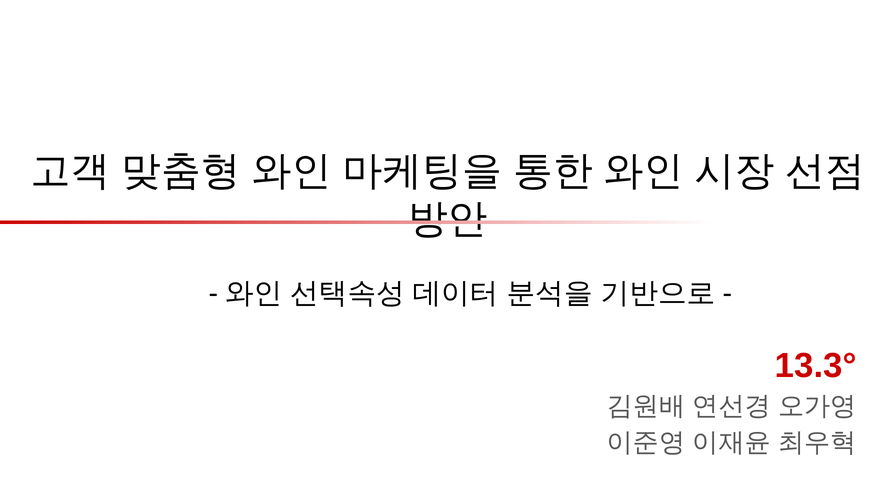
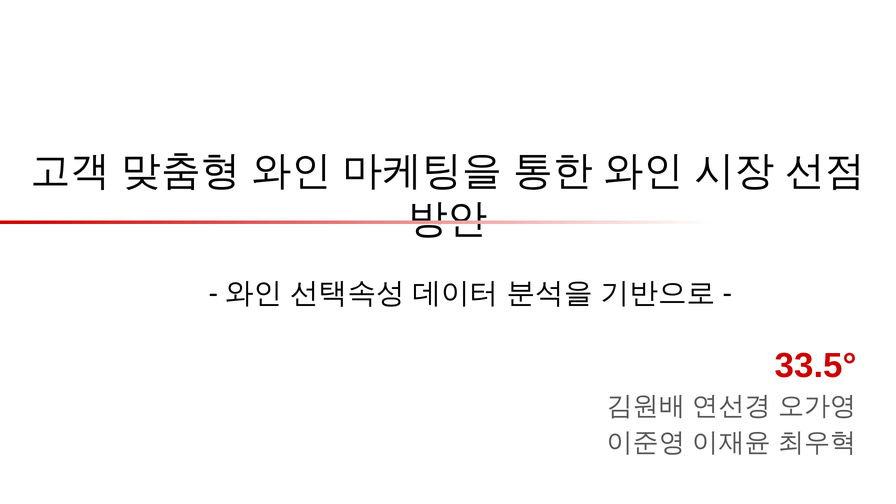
13.3°: 13.3° -> 33.5° (816, 366)
